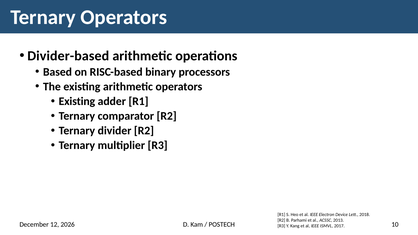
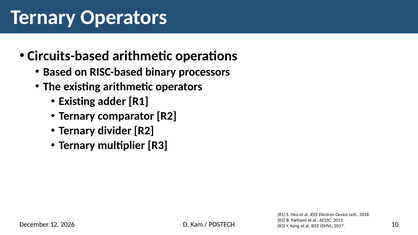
Divider-based: Divider-based -> Circuits-based (68, 56)
